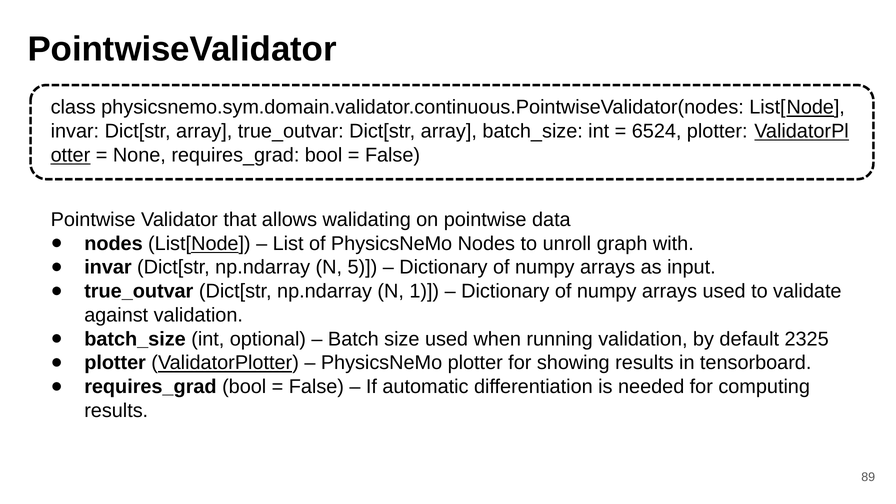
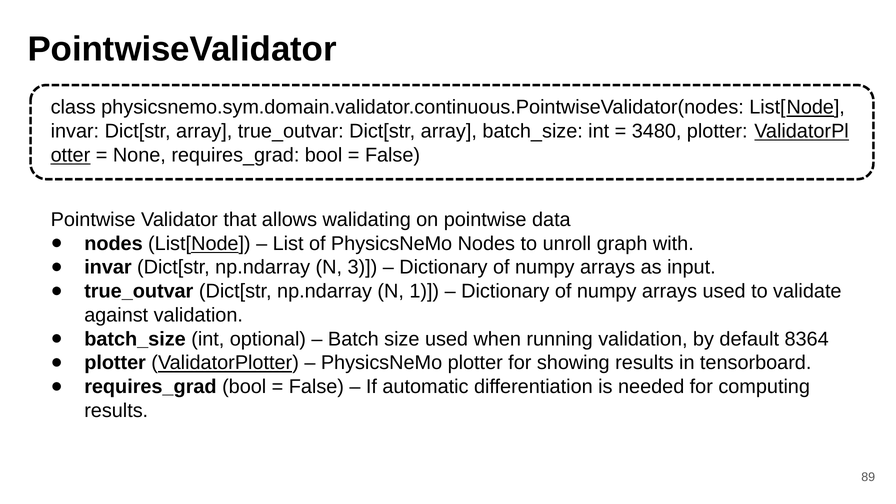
6524: 6524 -> 3480 (657, 131)
5: 5 -> 3 (362, 267)
2325: 2325 -> 8364 (807, 339)
